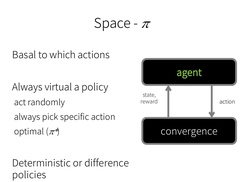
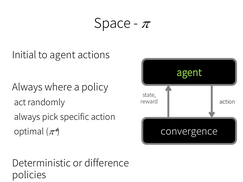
Basal: Basal -> Initial (24, 55)
to which: which -> agent (63, 55)
virtual: virtual -> where (58, 87)
